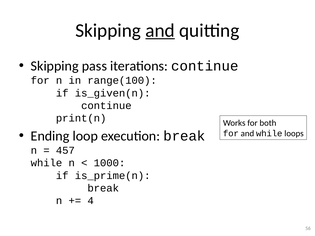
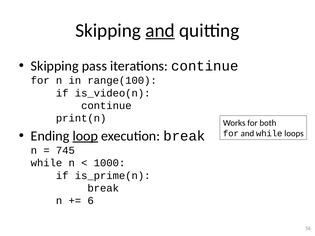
is_given(n: is_given(n -> is_video(n (113, 93)
loop underline: none -> present (85, 136)
457: 457 -> 745 (65, 151)
4: 4 -> 6 (91, 201)
